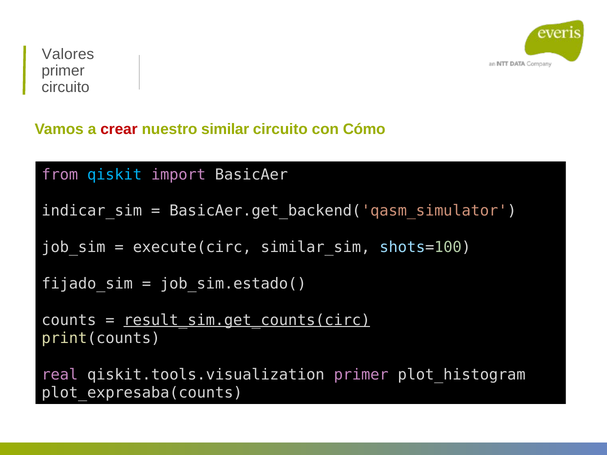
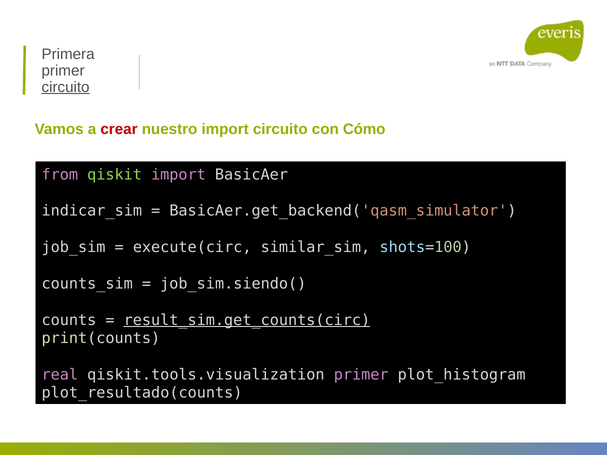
Valores: Valores -> Primera (68, 54)
circuito underline: none -> present (66, 87)
nuestro similar: similar -> import (225, 129)
qiskit colour: light blue -> light green (115, 175)
fijado_sim: fijado_sim -> counts_sim (87, 284)
job_sim.estado(: job_sim.estado( -> job_sim.siendo( (233, 284)
plot_expresaba(counts: plot_expresaba(counts -> plot_resultado(counts (142, 393)
